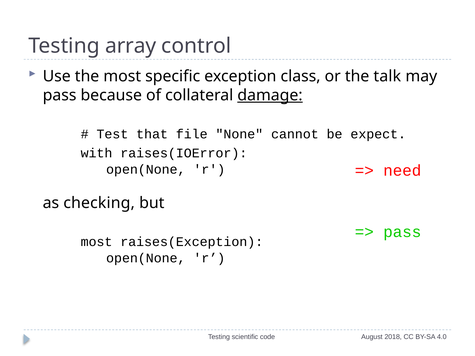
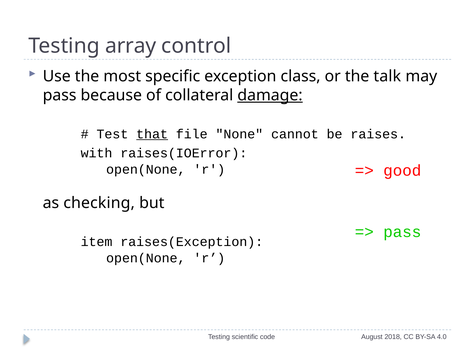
that underline: none -> present (152, 134)
expect: expect -> raises (378, 134)
need: need -> good (402, 171)
most: most -> item (97, 242)
